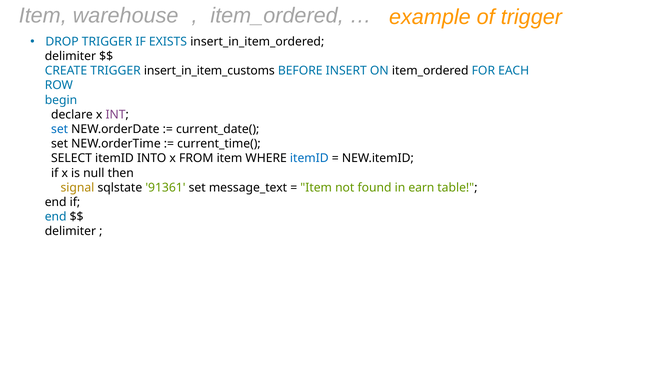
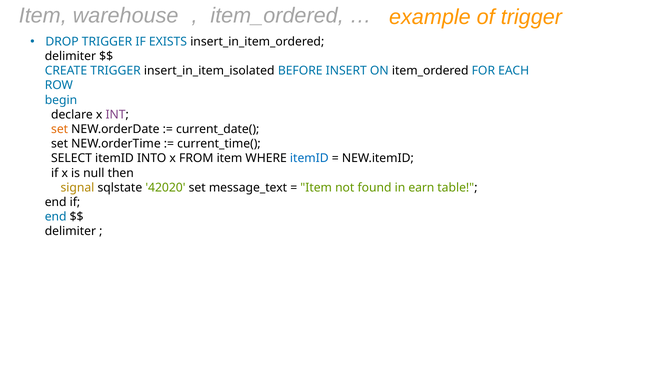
insert_in_item_customs: insert_in_item_customs -> insert_in_item_isolated (209, 71)
set colour: blue -> orange (60, 129)
91361: 91361 -> 42020 (165, 187)
